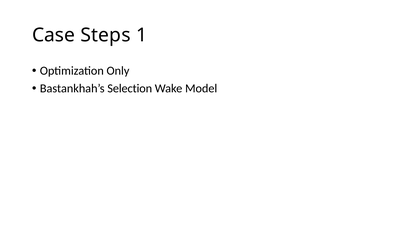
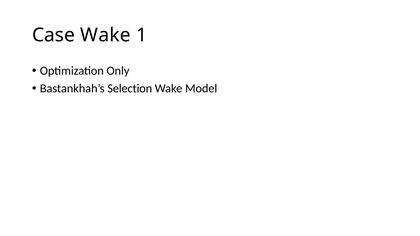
Case Steps: Steps -> Wake (105, 35)
